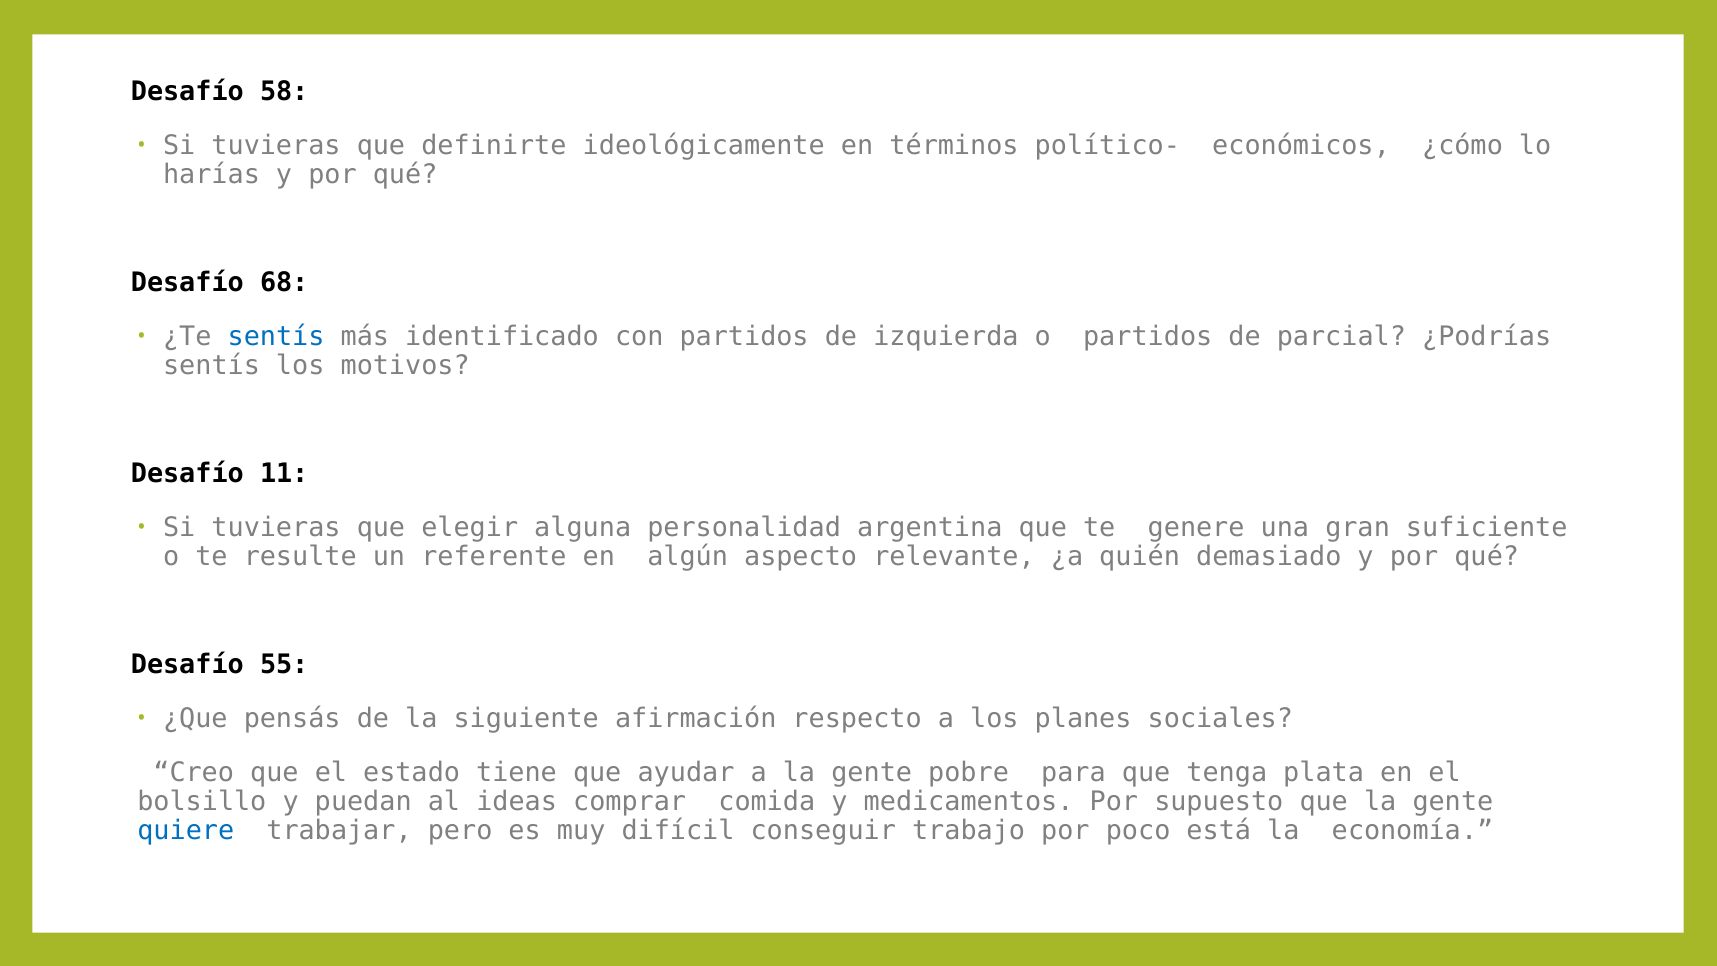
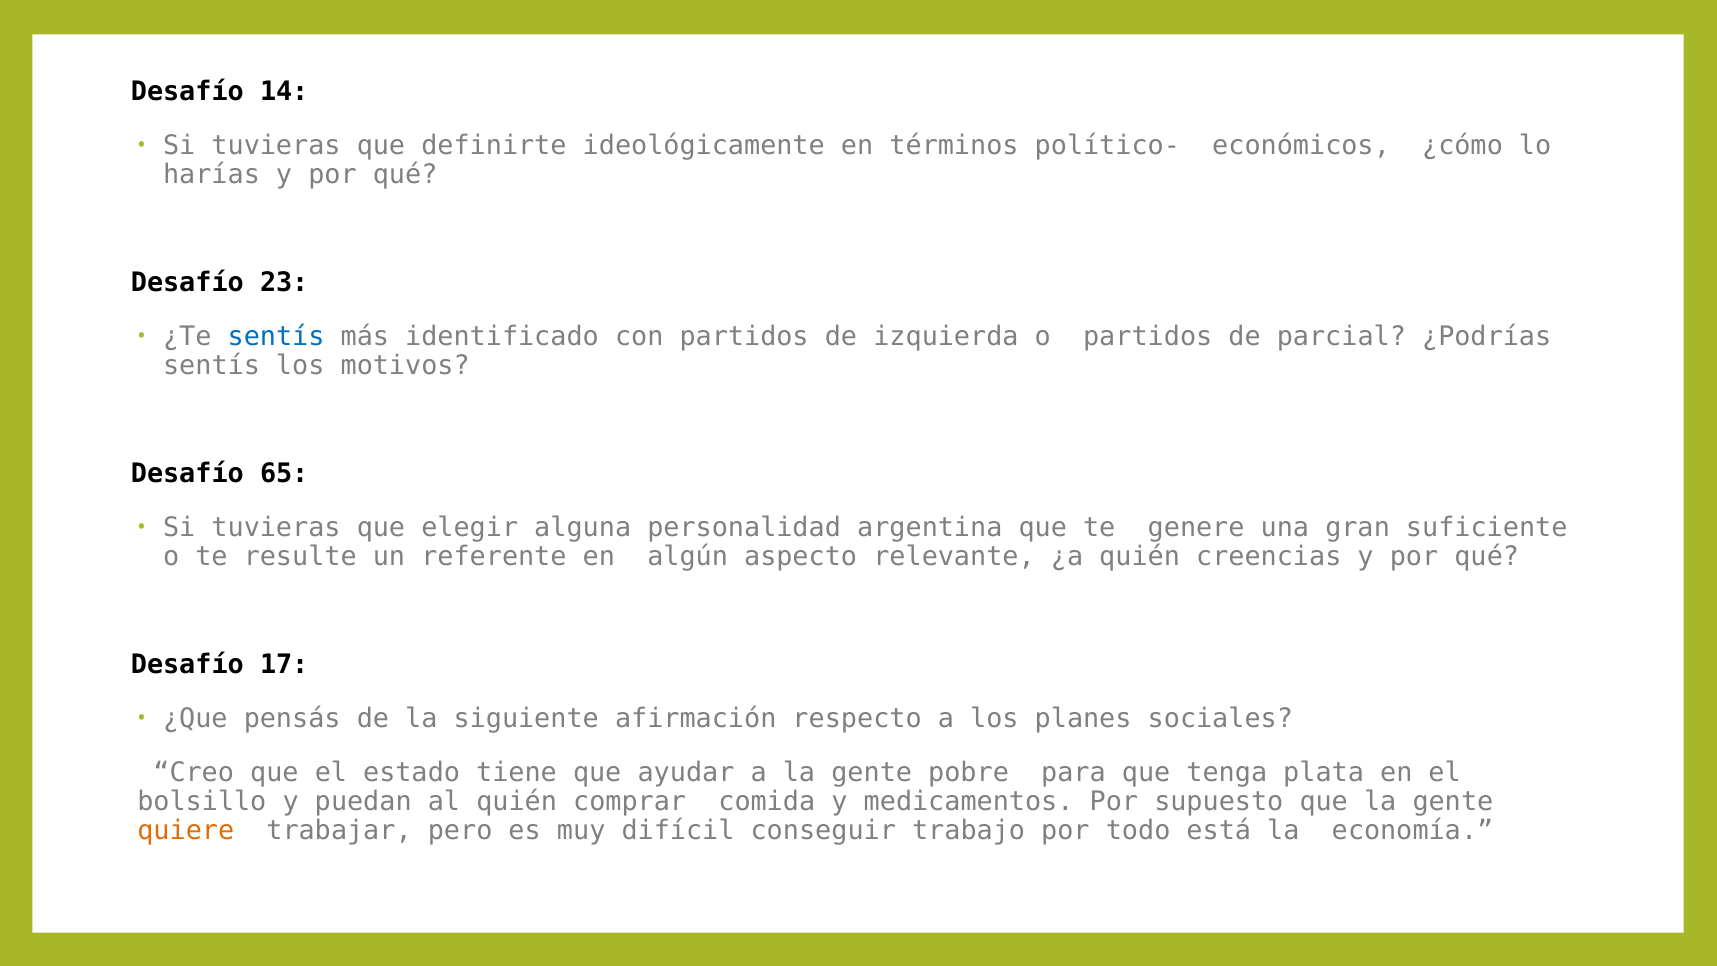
58: 58 -> 14 (284, 91)
68: 68 -> 23 (284, 282)
11: 11 -> 65 (284, 474)
demasiado: demasiado -> creencias (1269, 557)
55: 55 -> 17 (284, 665)
al ideas: ideas -> quién (517, 802)
quiere colour: blue -> orange (186, 831)
poco: poco -> todo (1138, 831)
